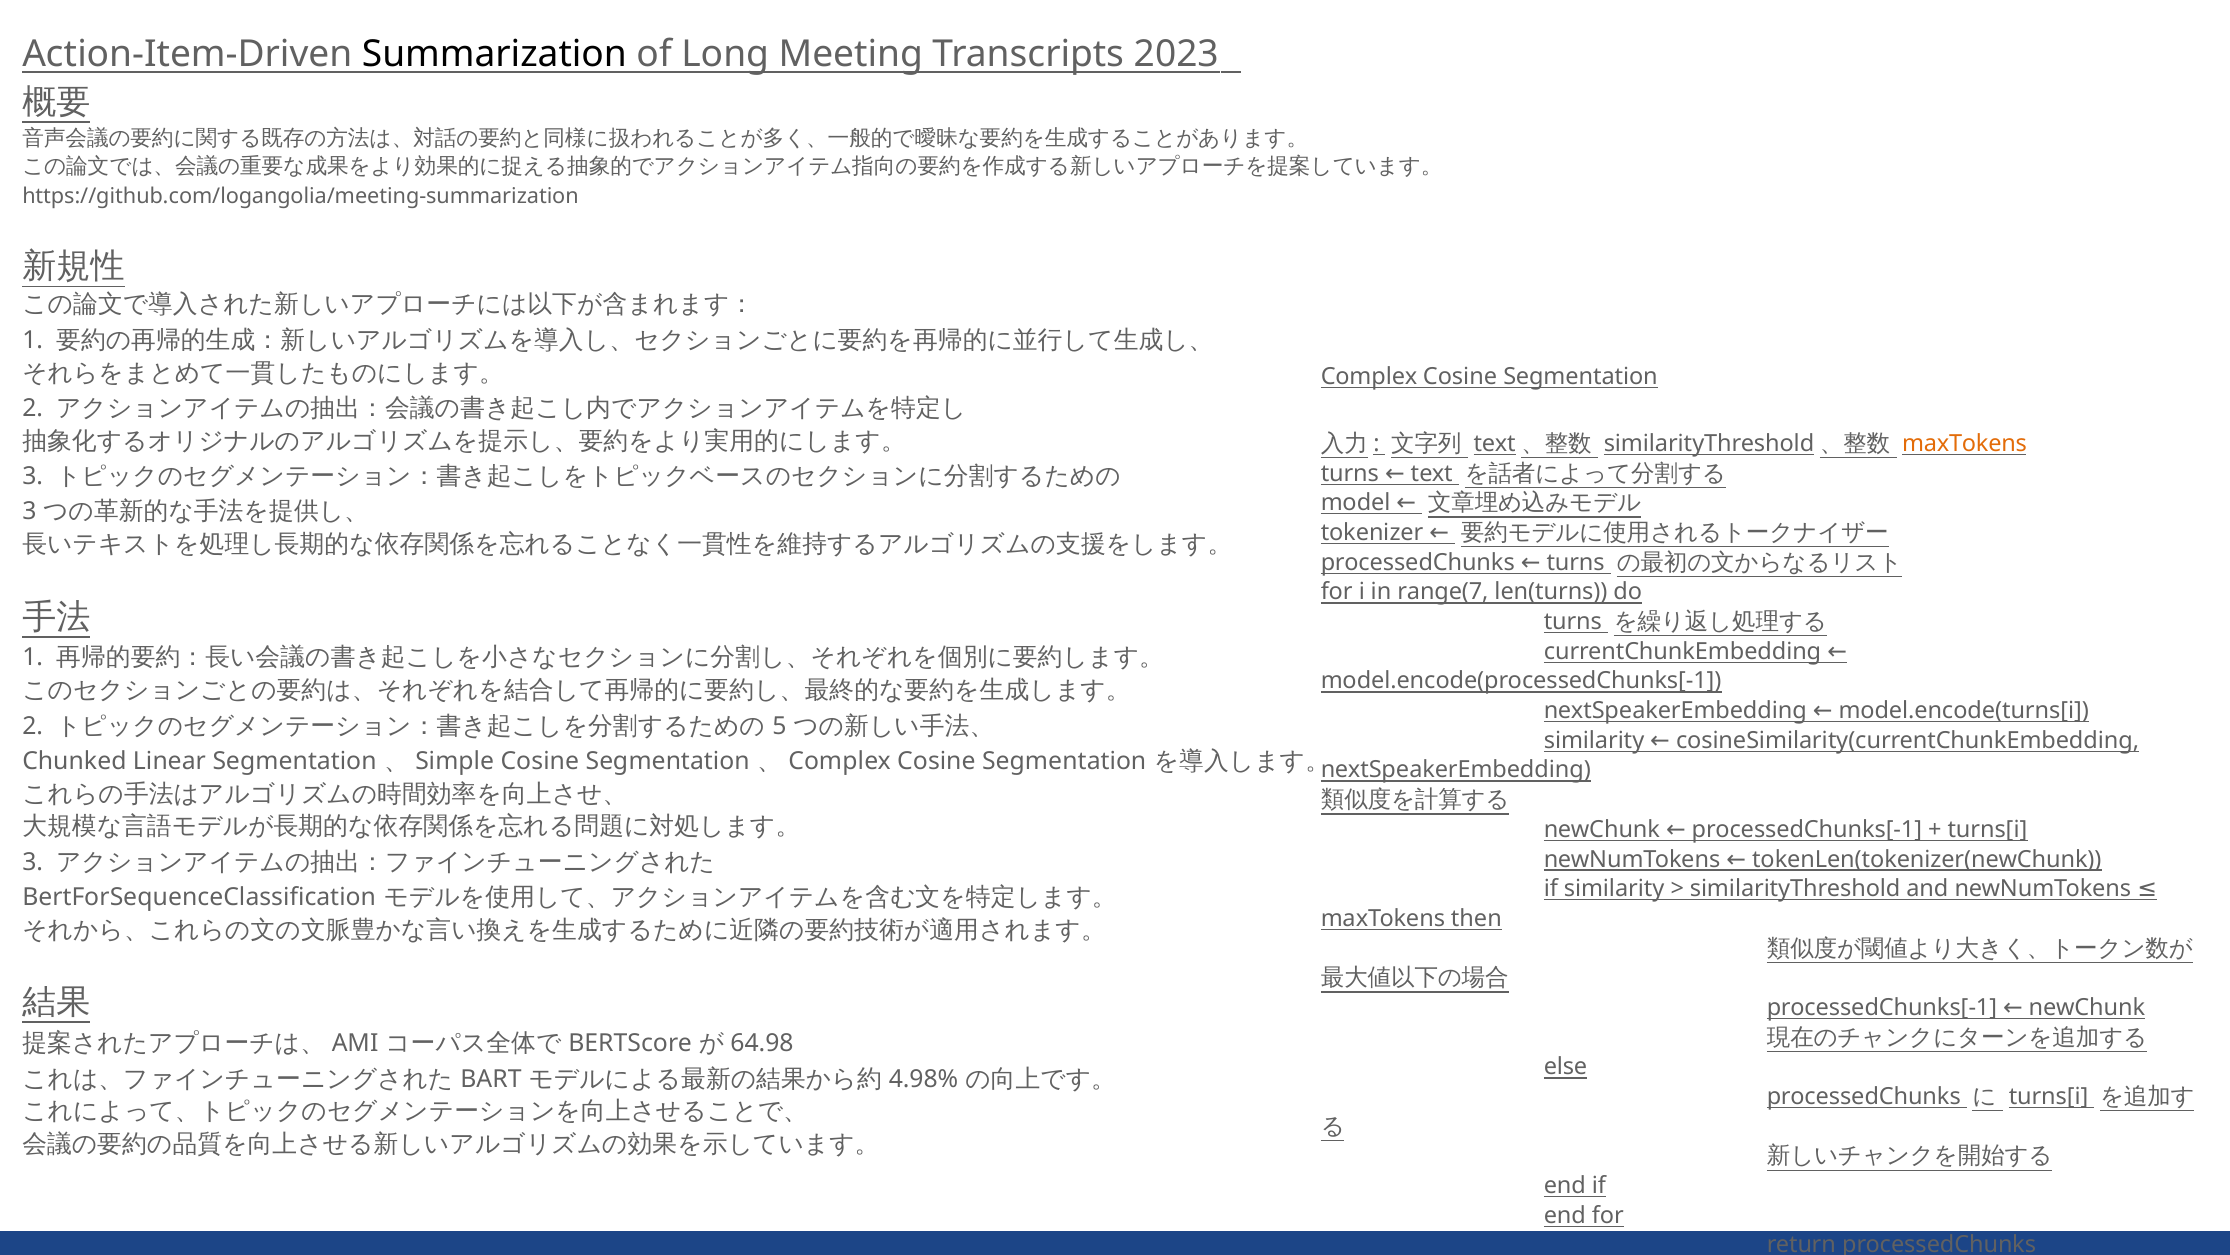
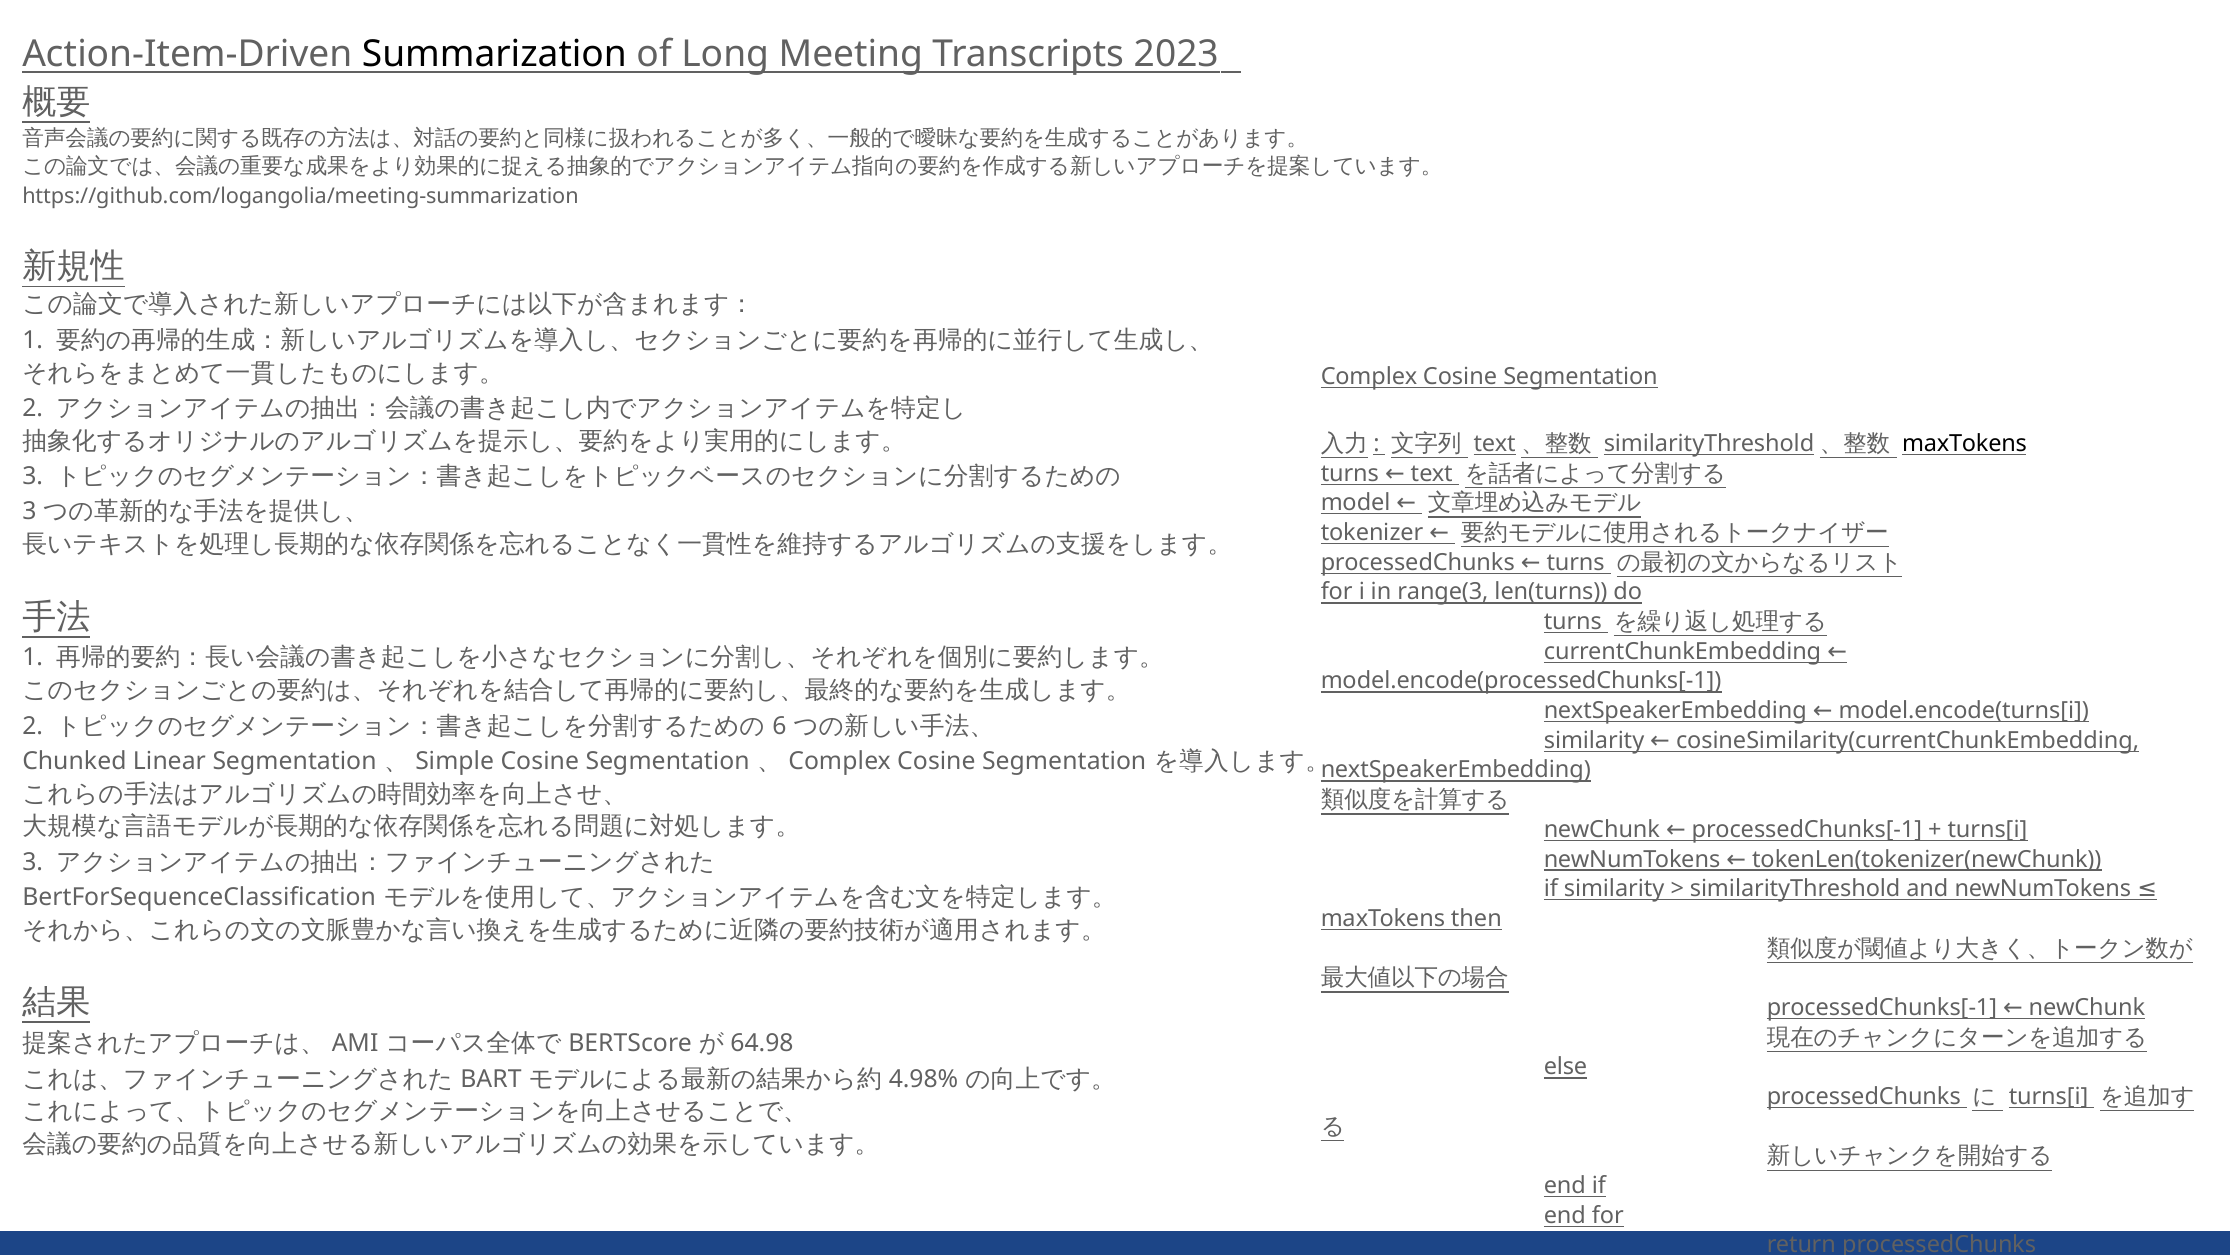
maxTokens colour: orange -> black (1965, 443)
range(7: range(7 -> range(3 (1443, 592)
5: 5 -> 6 (780, 726)
